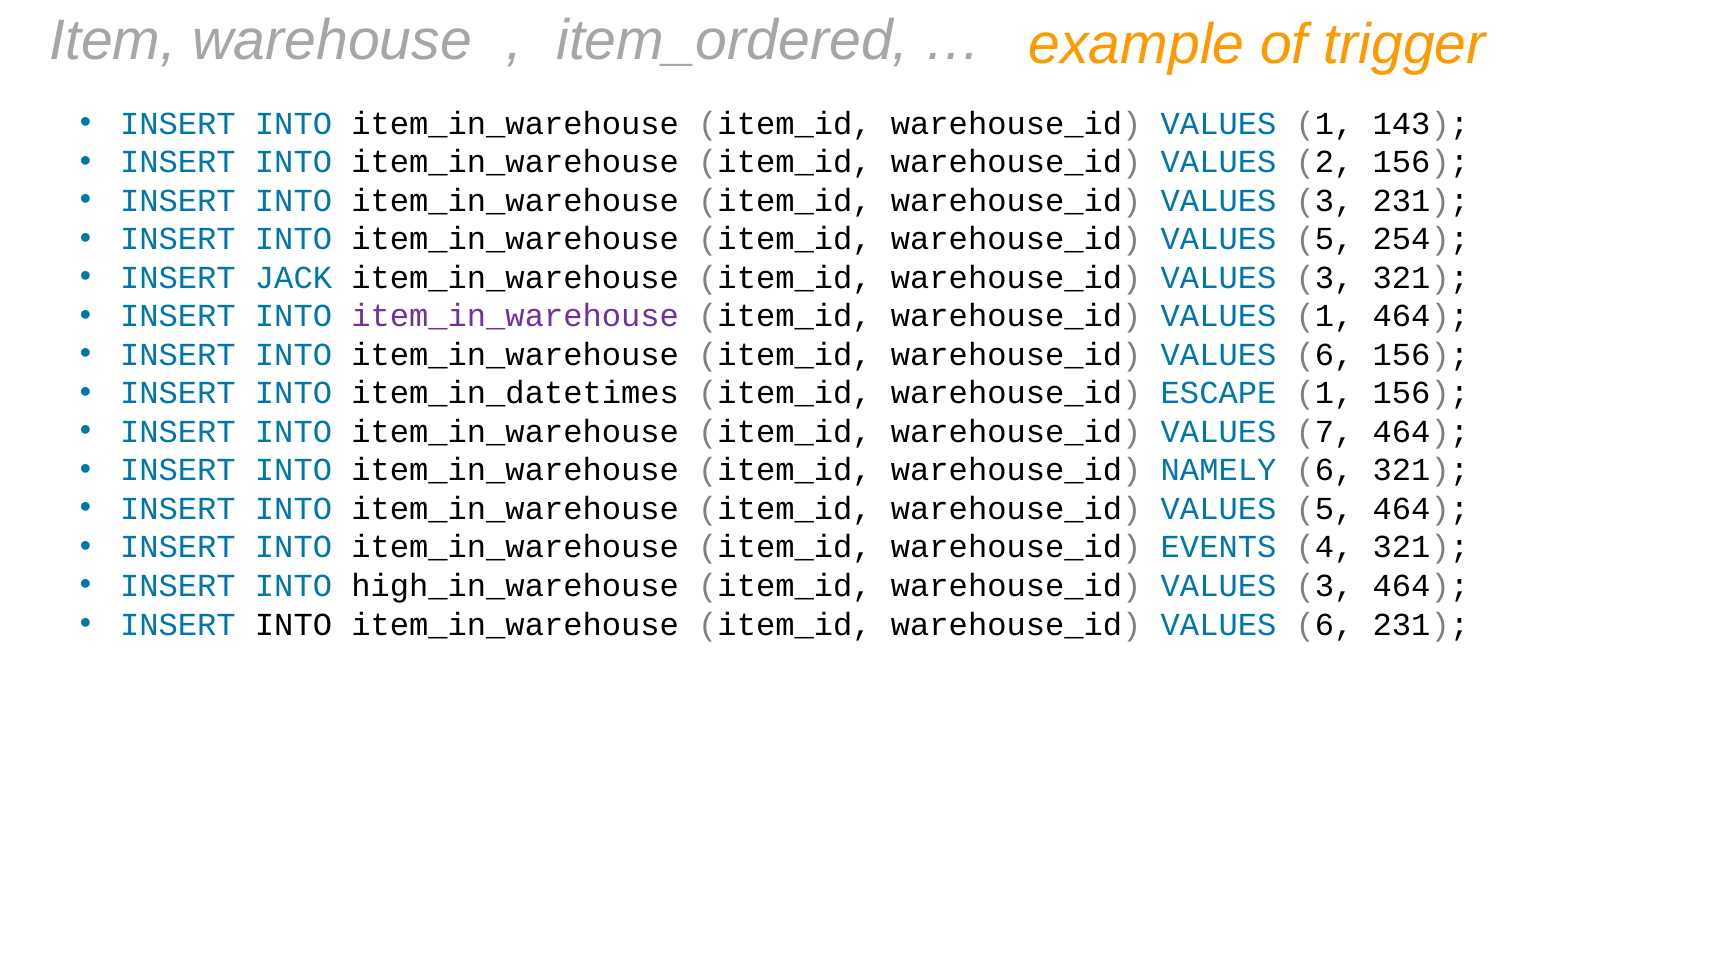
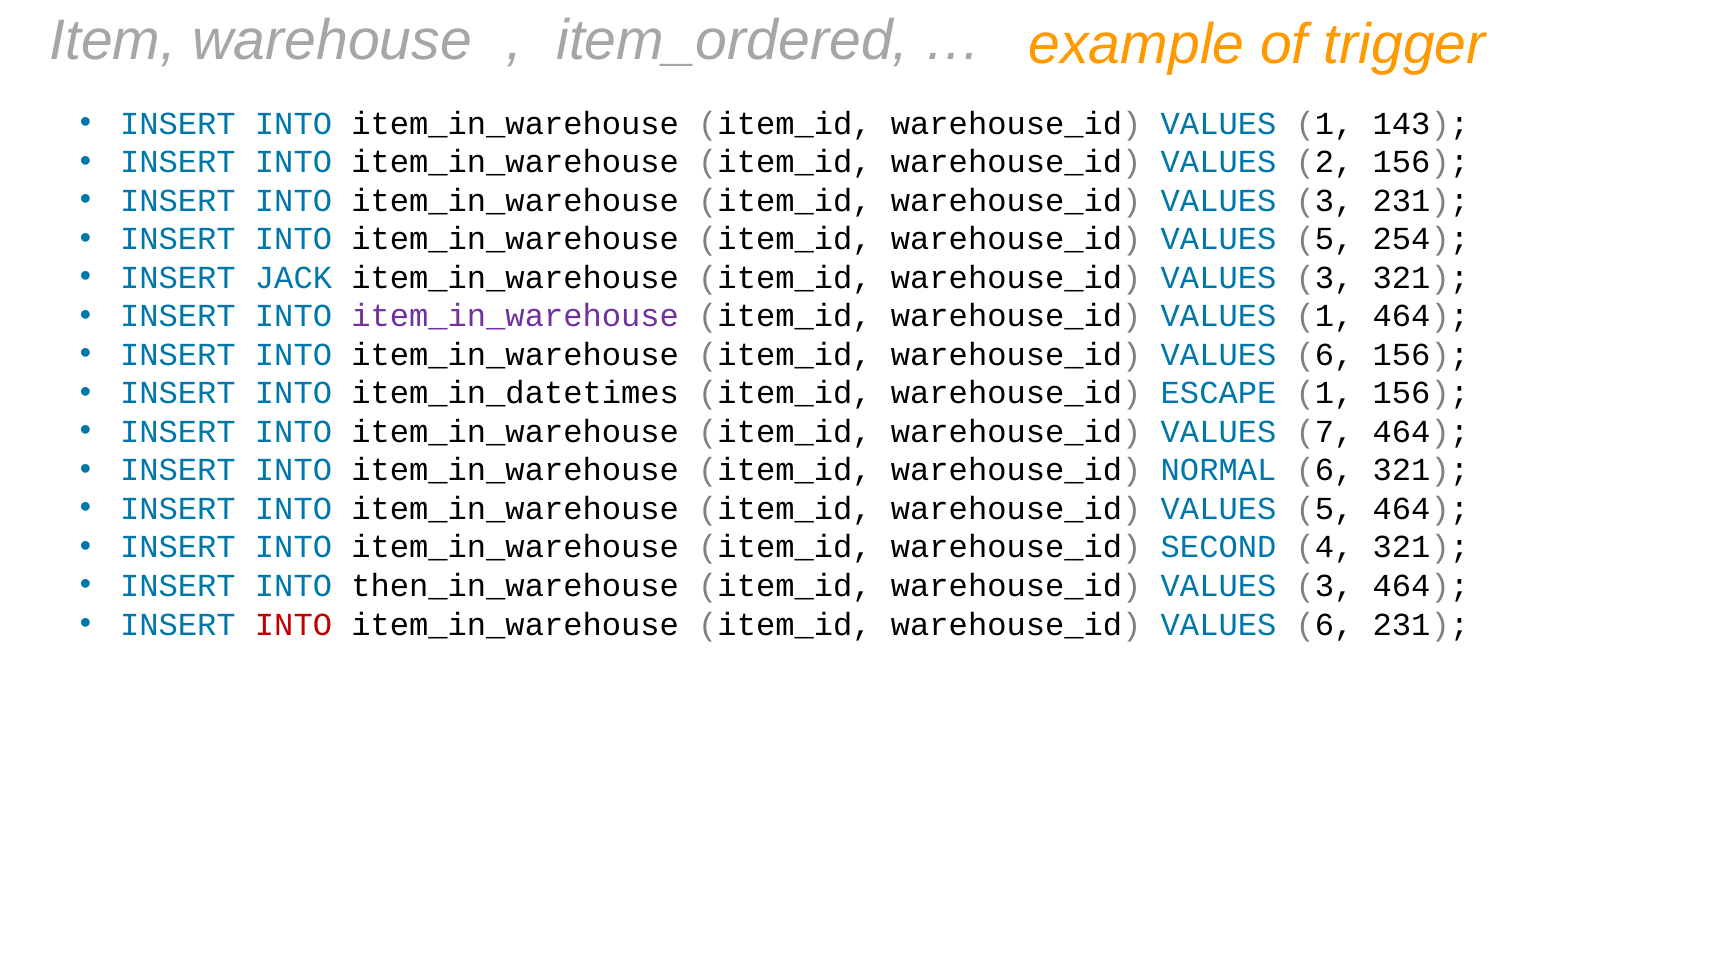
NAMELY: NAMELY -> NORMAL (1219, 471)
EVENTS: EVENTS -> SECOND (1219, 548)
high_in_warehouse: high_in_warehouse -> then_in_warehouse (515, 586)
INTO colour: black -> red (294, 625)
